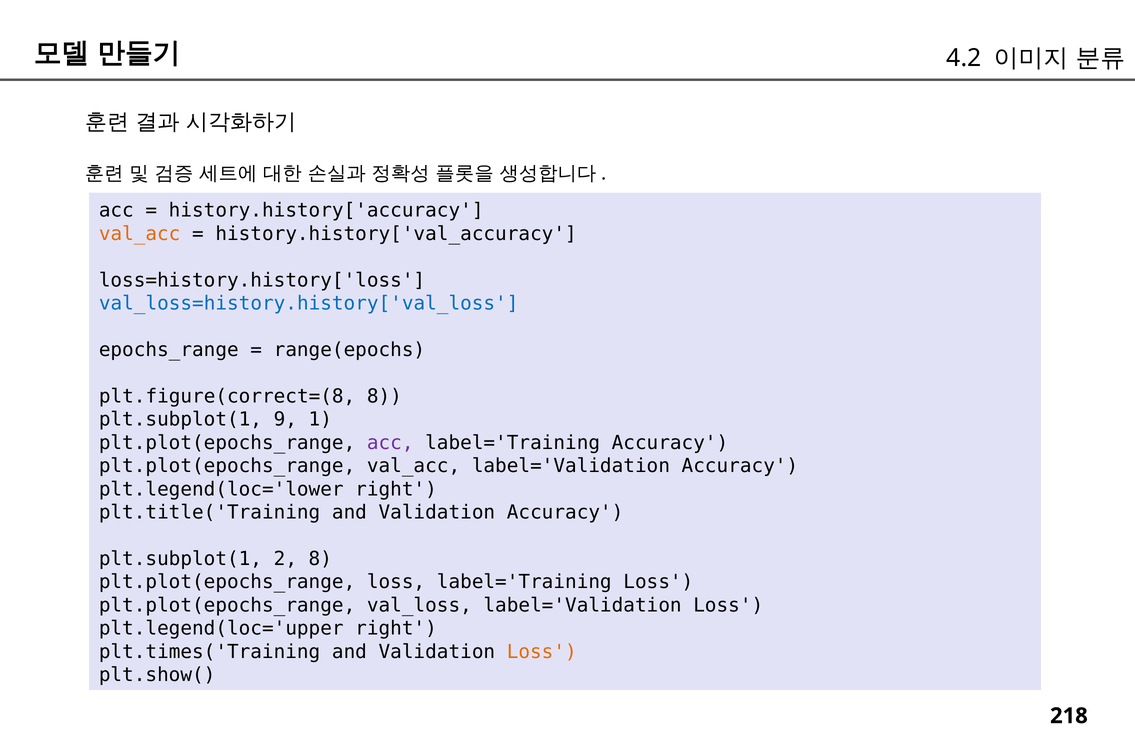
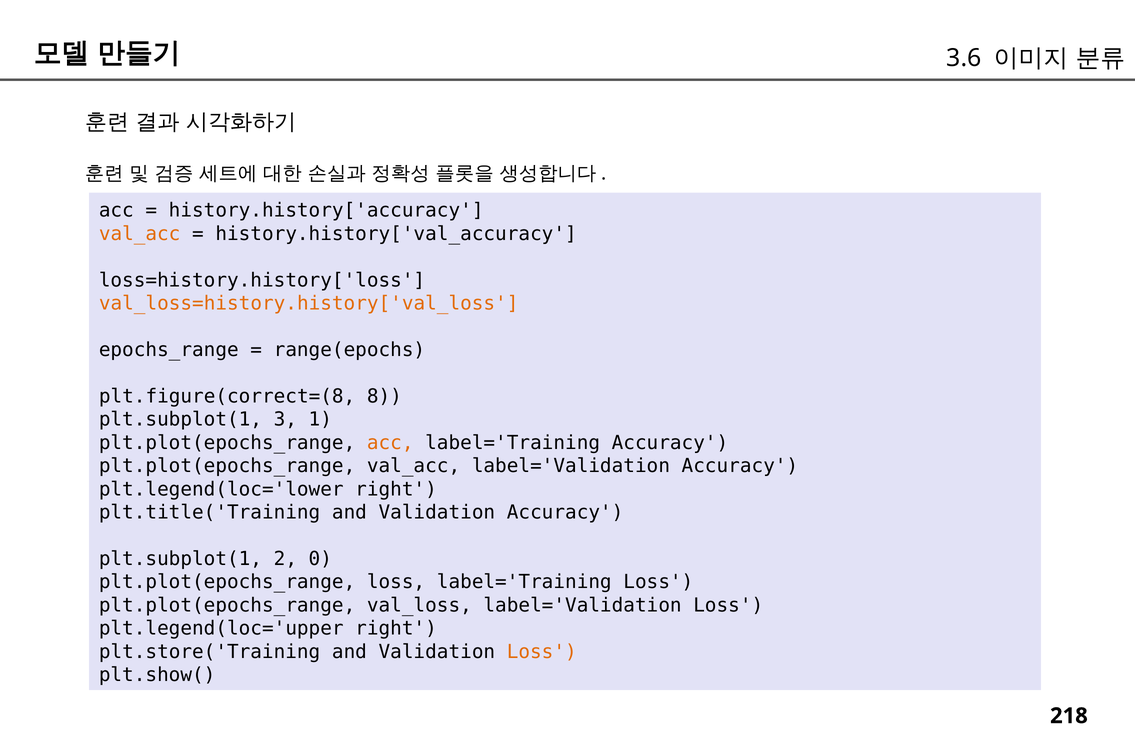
4.2: 4.2 -> 3.6 (964, 58)
val_loss=history.history['val_loss colour: blue -> orange (309, 303)
9: 9 -> 3 (285, 419)
acc colour: purple -> orange (390, 442)
2 8: 8 -> 0 (320, 559)
plt.times('Training: plt.times('Training -> plt.store('Training (210, 651)
